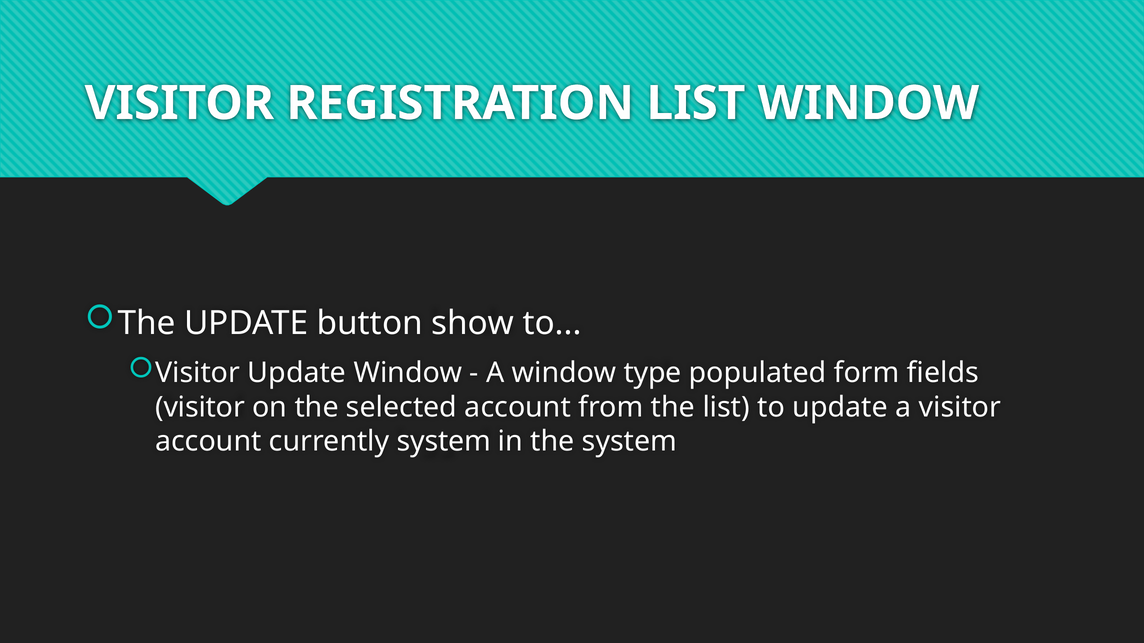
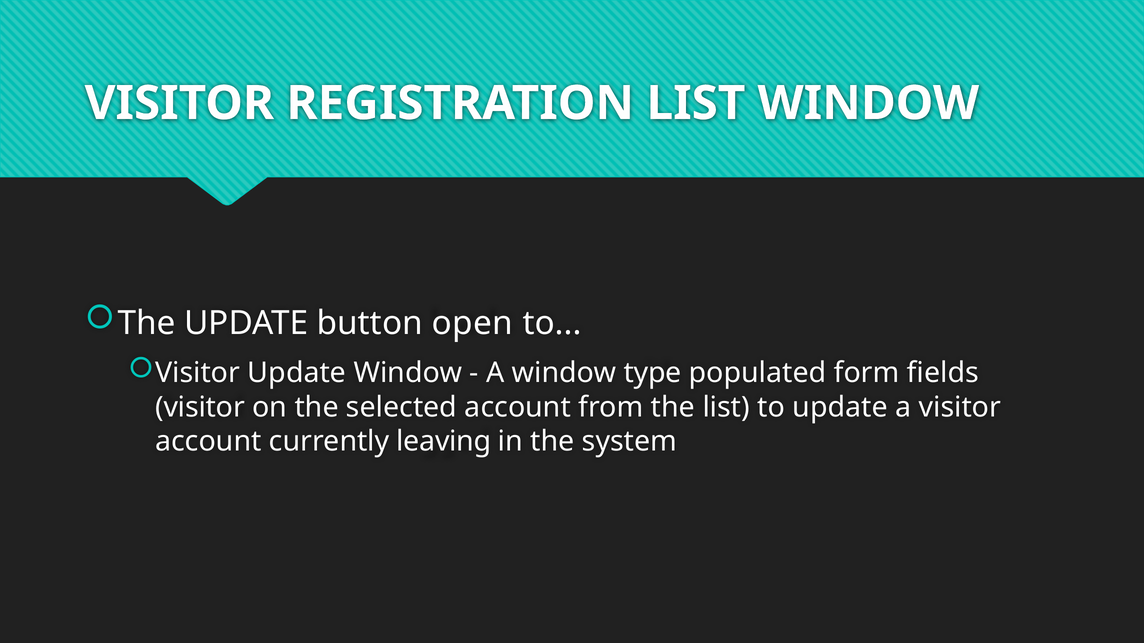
show: show -> open (472, 324)
currently system: system -> leaving (444, 442)
